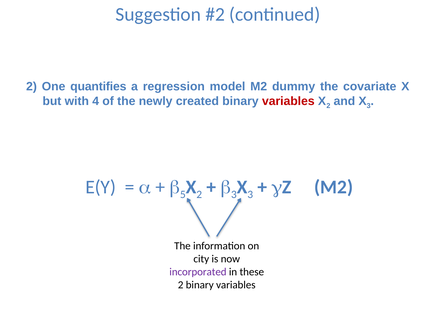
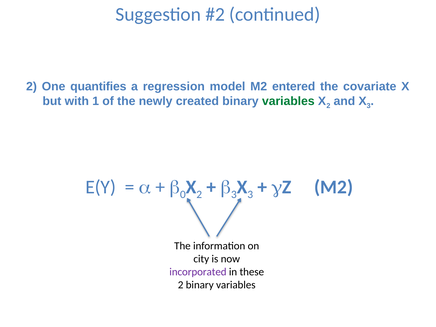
dummy: dummy -> entered (294, 87)
4: 4 -> 1 (96, 101)
variables colour: red -> green (288, 101)
5: 5 -> 0 (183, 195)
